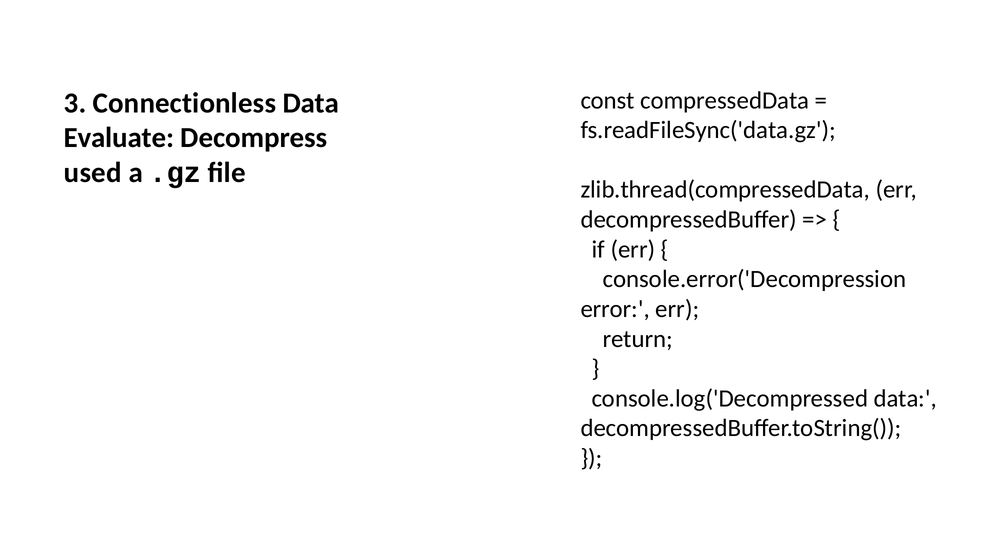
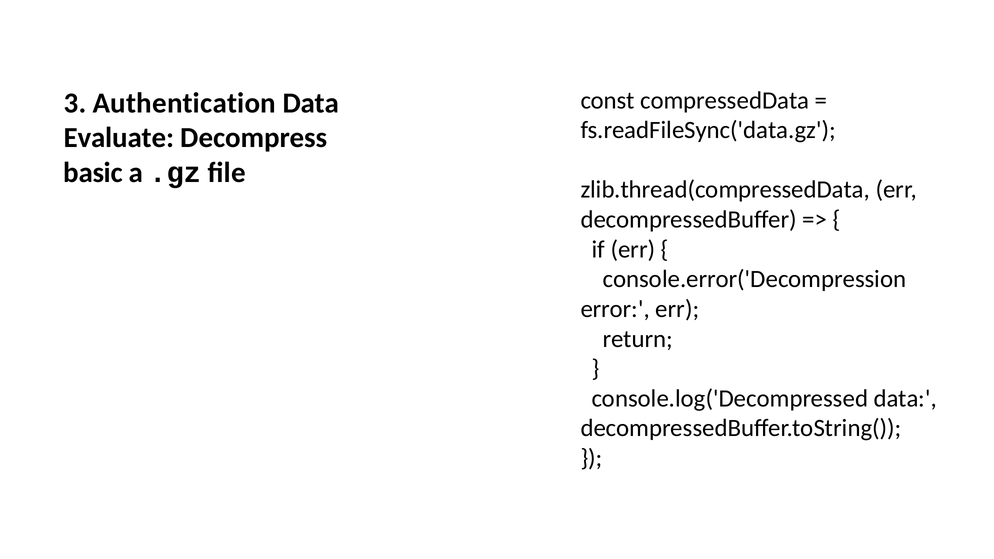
Connectionless: Connectionless -> Authentication (184, 103)
used: used -> basic (93, 173)
